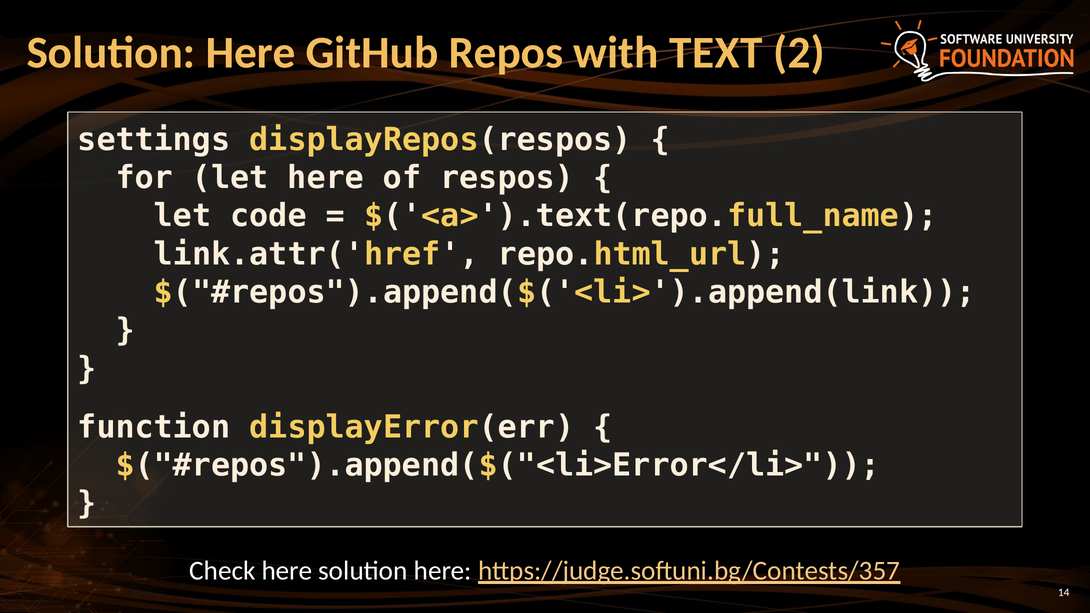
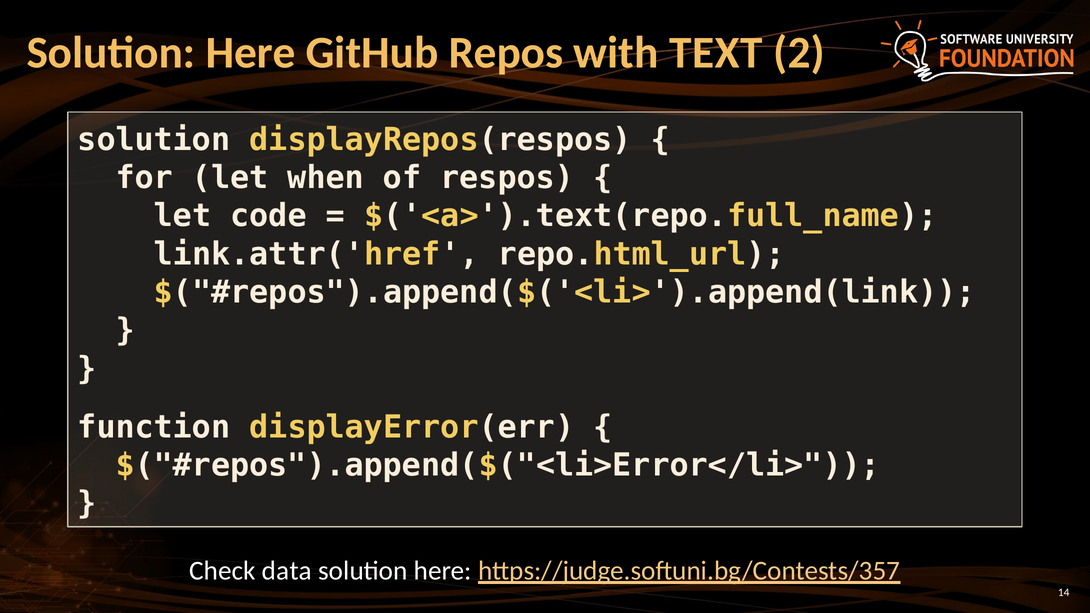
settings: settings -> solution (154, 140)
let here: here -> when (326, 178)
Check here: here -> data (287, 571)
